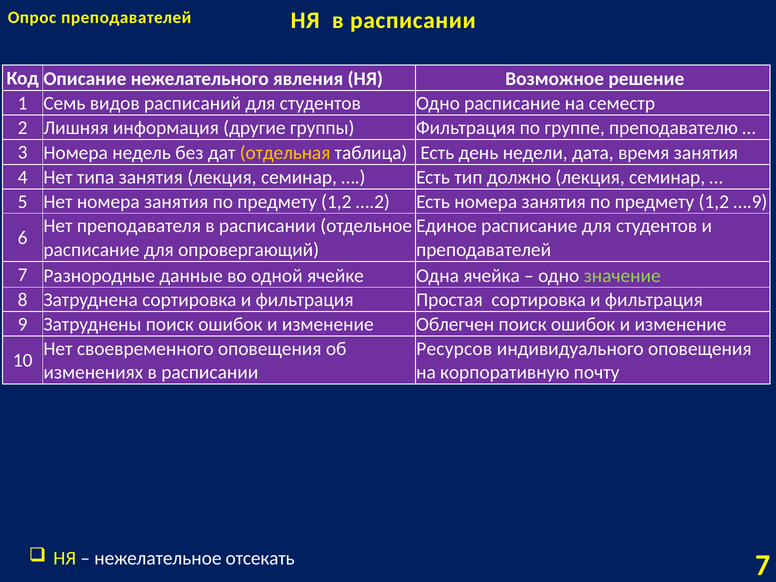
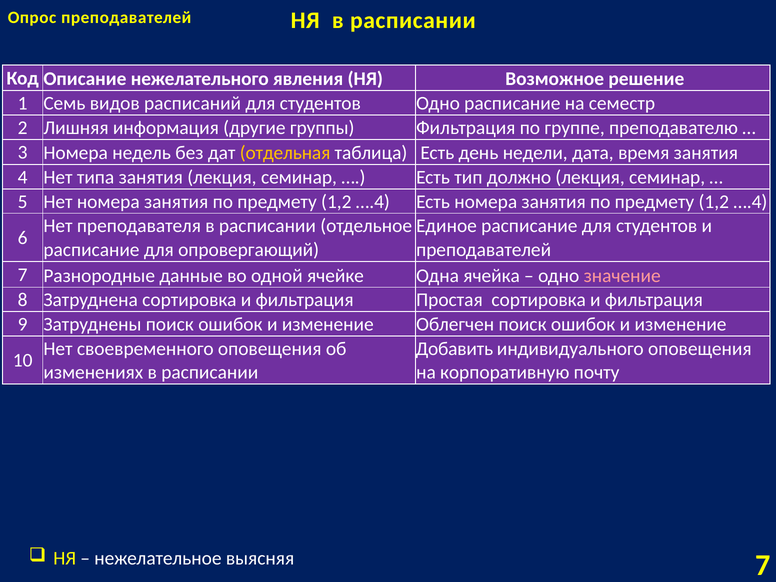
….2: ….2 -> ….4 (373, 202)
….9: ….9 -> ….4 (750, 202)
значение colour: light green -> pink (622, 276)
Ресурсов: Ресурсов -> Добавить (454, 349)
отсекать: отсекать -> выясняя (260, 558)
